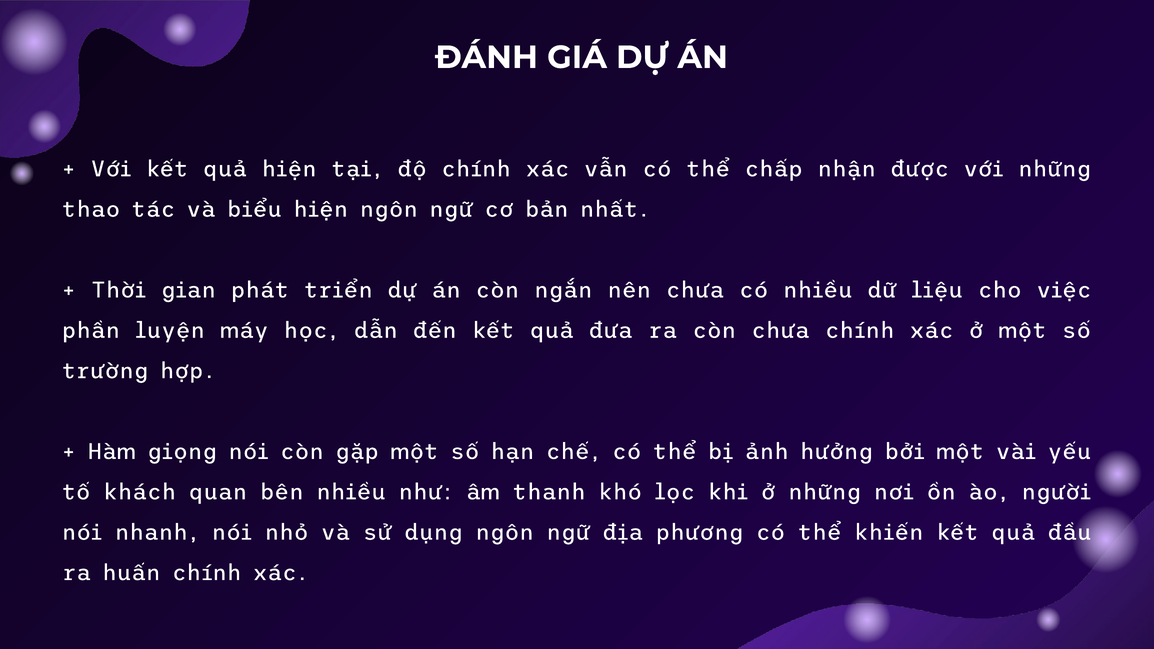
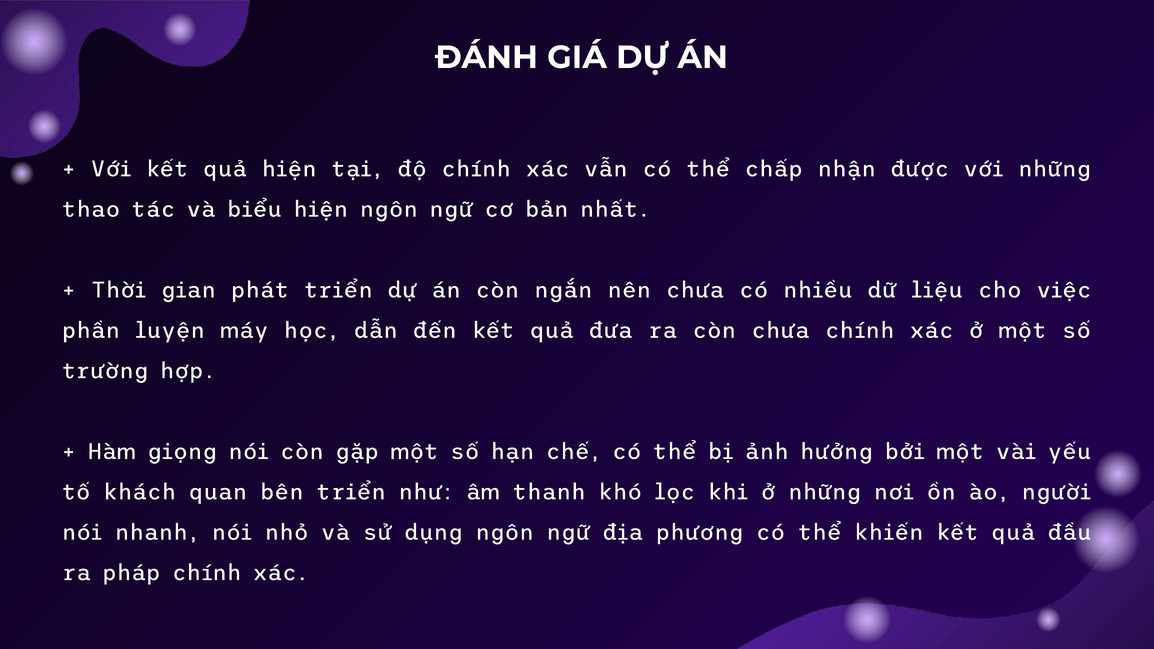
bên nhiều: nhiều -> triển (351, 492)
huấn: huấn -> pháp (131, 573)
